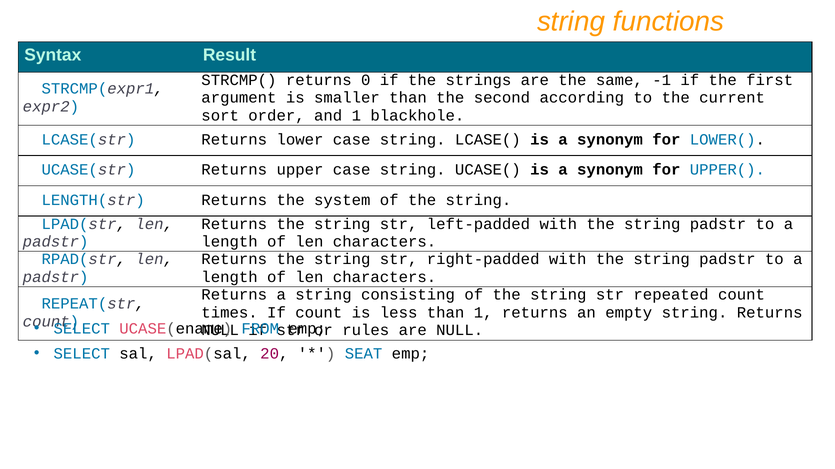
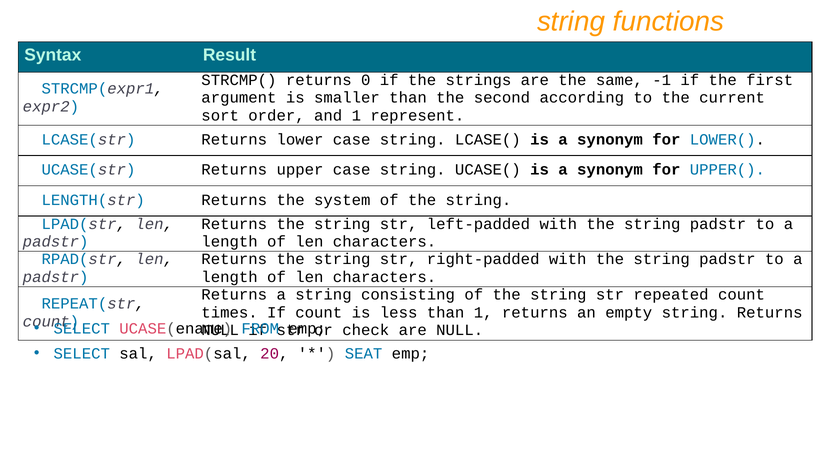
blackhole: blackhole -> represent (417, 116)
rules: rules -> check (366, 331)
